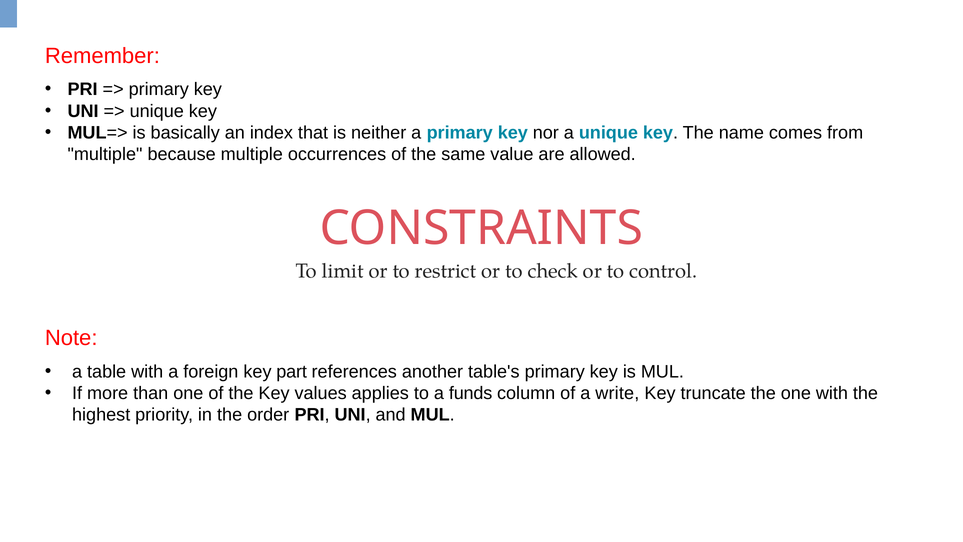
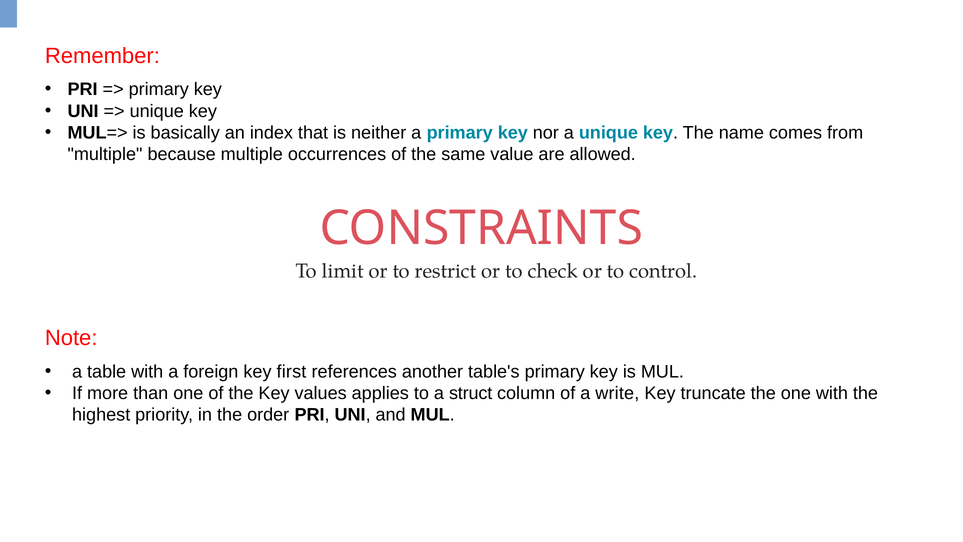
part: part -> first (291, 371)
funds: funds -> struct (471, 393)
